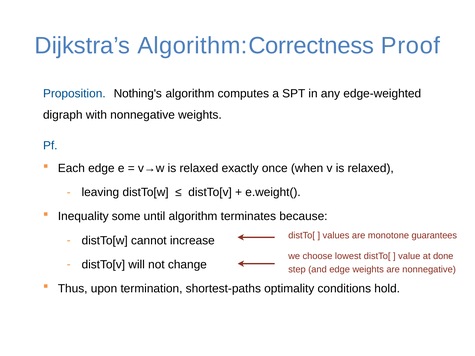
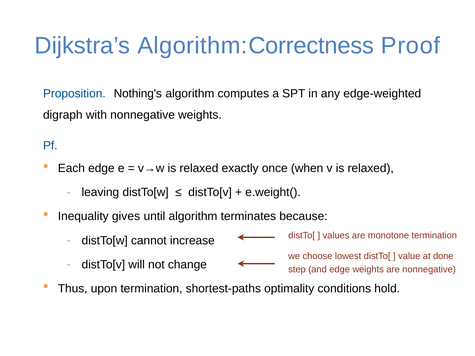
some: some -> gives (126, 217)
monotone guarantees: guarantees -> termination (434, 236)
